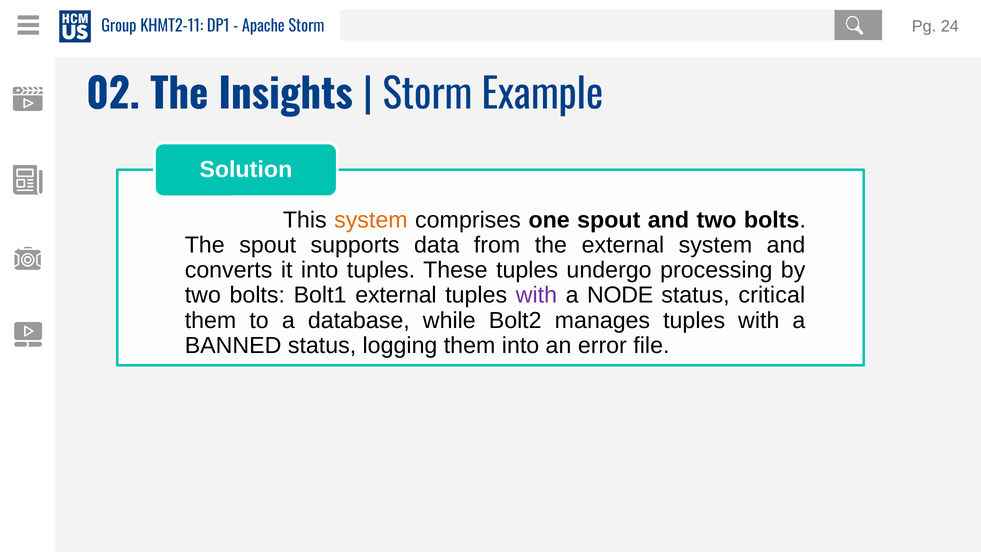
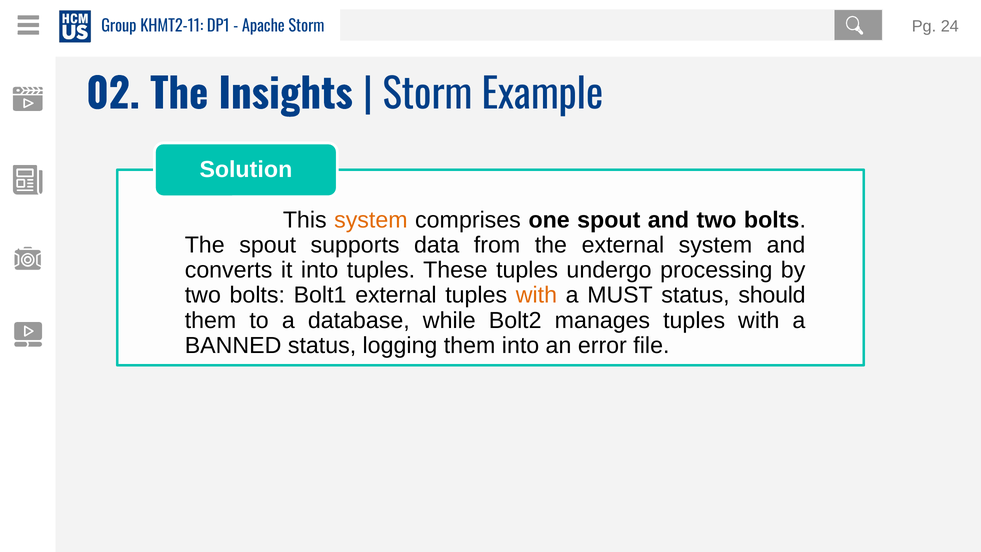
with colour: purple -> orange (536, 295)
NODE: NODE -> MUST (620, 295)
critical: critical -> should (772, 295)
